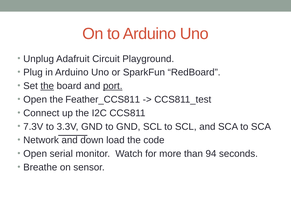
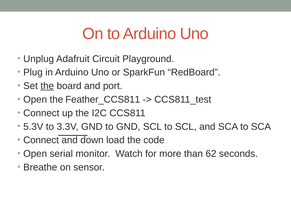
port underline: present -> none (113, 86)
7.3V: 7.3V -> 5.3V (33, 127)
Network: Network -> Connect (41, 140)
94: 94 -> 62 (211, 154)
